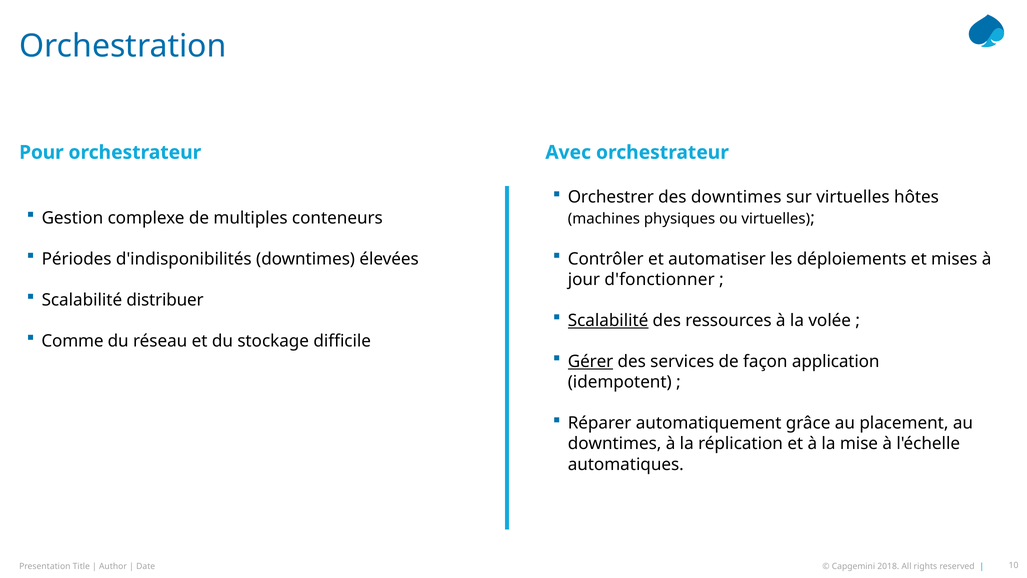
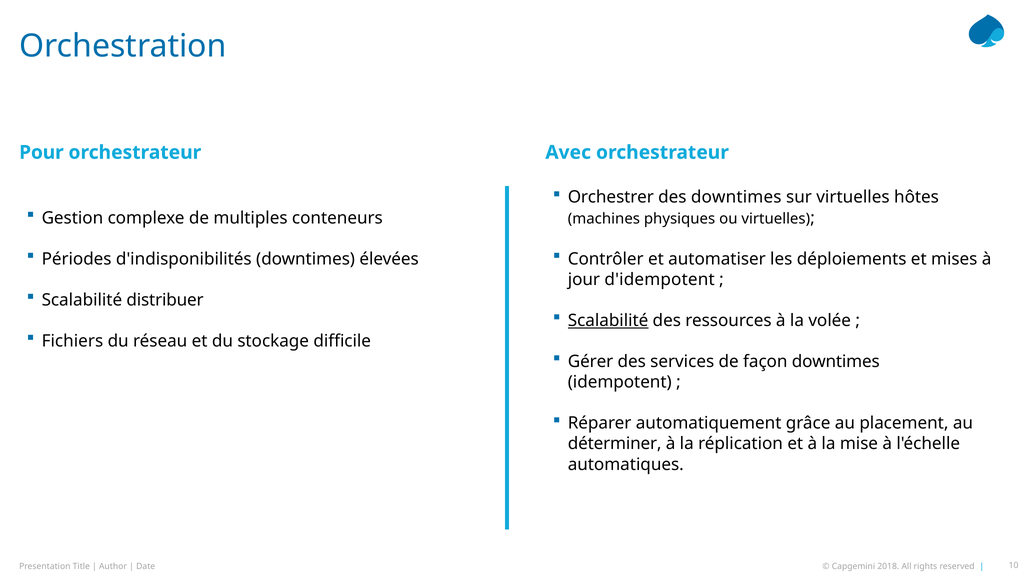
d'fonctionner: d'fonctionner -> d'idempotent (660, 279)
Comme: Comme -> Fichiers (72, 341)
Gérer underline: present -> none (591, 361)
façon application: application -> downtimes (836, 361)
downtimes: downtimes -> déterminer (615, 444)
